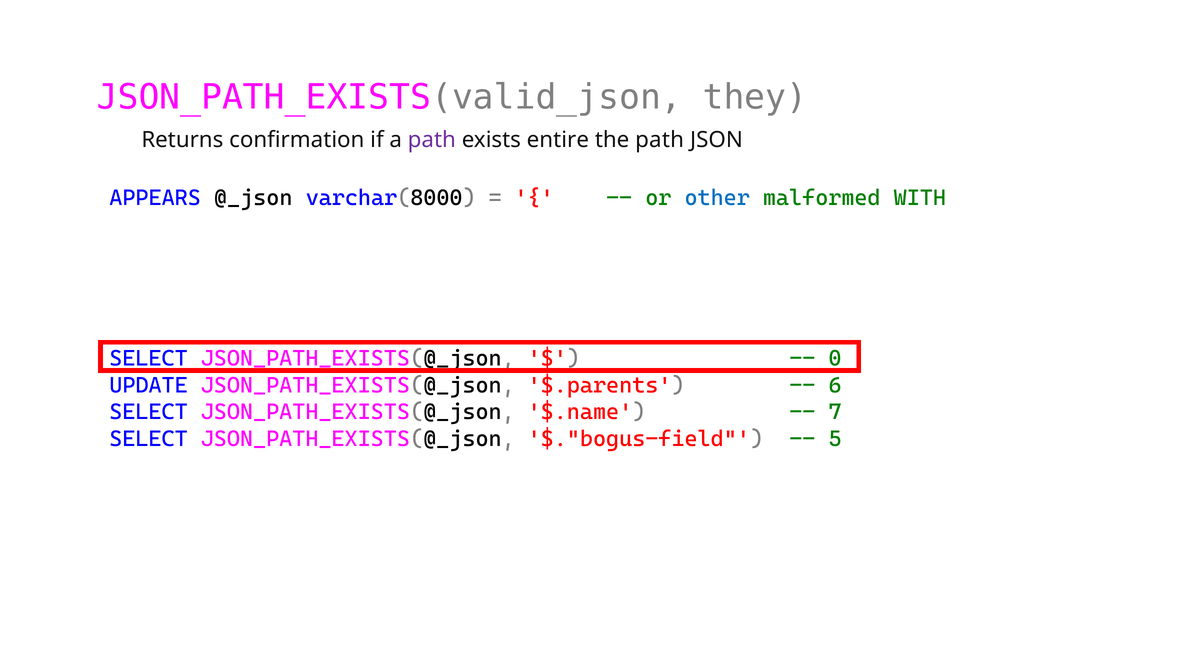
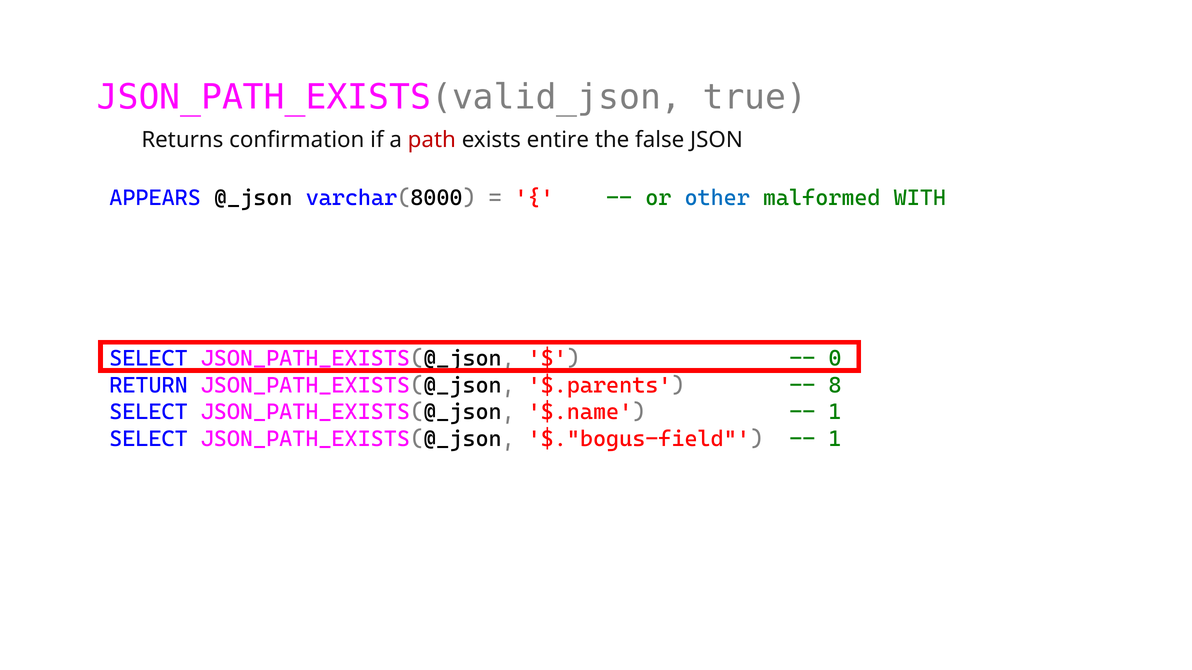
they: they -> true (755, 97)
path colour: purple -> red (432, 140)
the path: path -> false (660, 140)
UPDATE: UPDATE -> RETURN (149, 386)
6: 6 -> 8 (835, 386)
7: 7 -> 1 (835, 412)
5: 5 -> 1 (835, 439)
